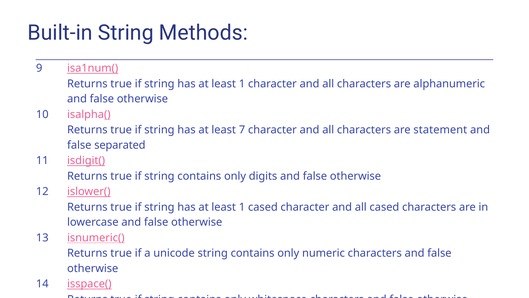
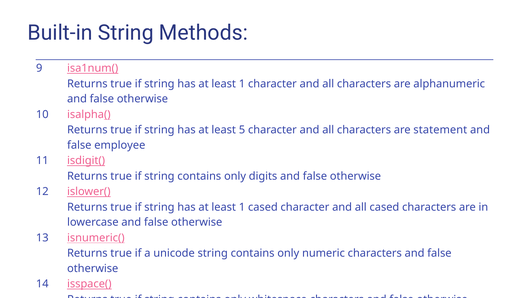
7: 7 -> 5 (242, 130)
separated: separated -> employee (120, 145)
